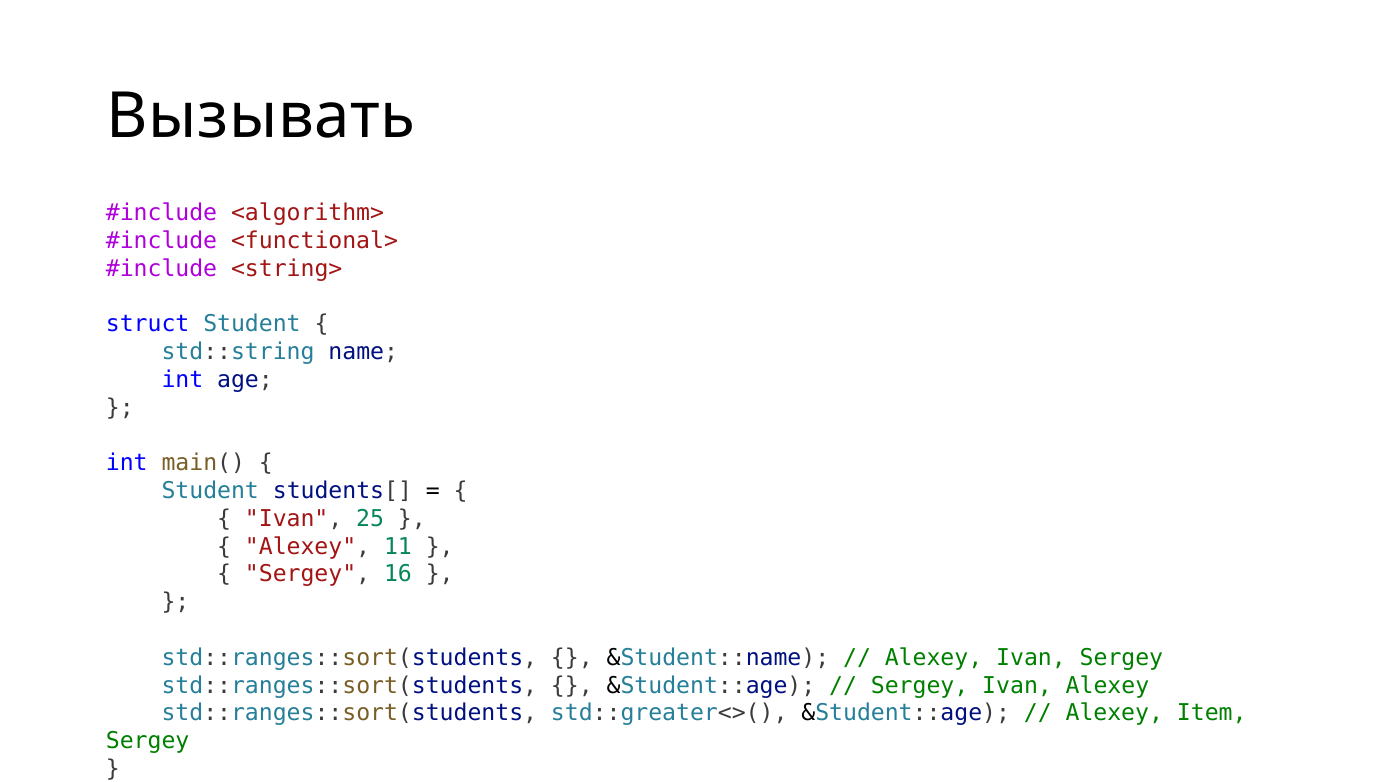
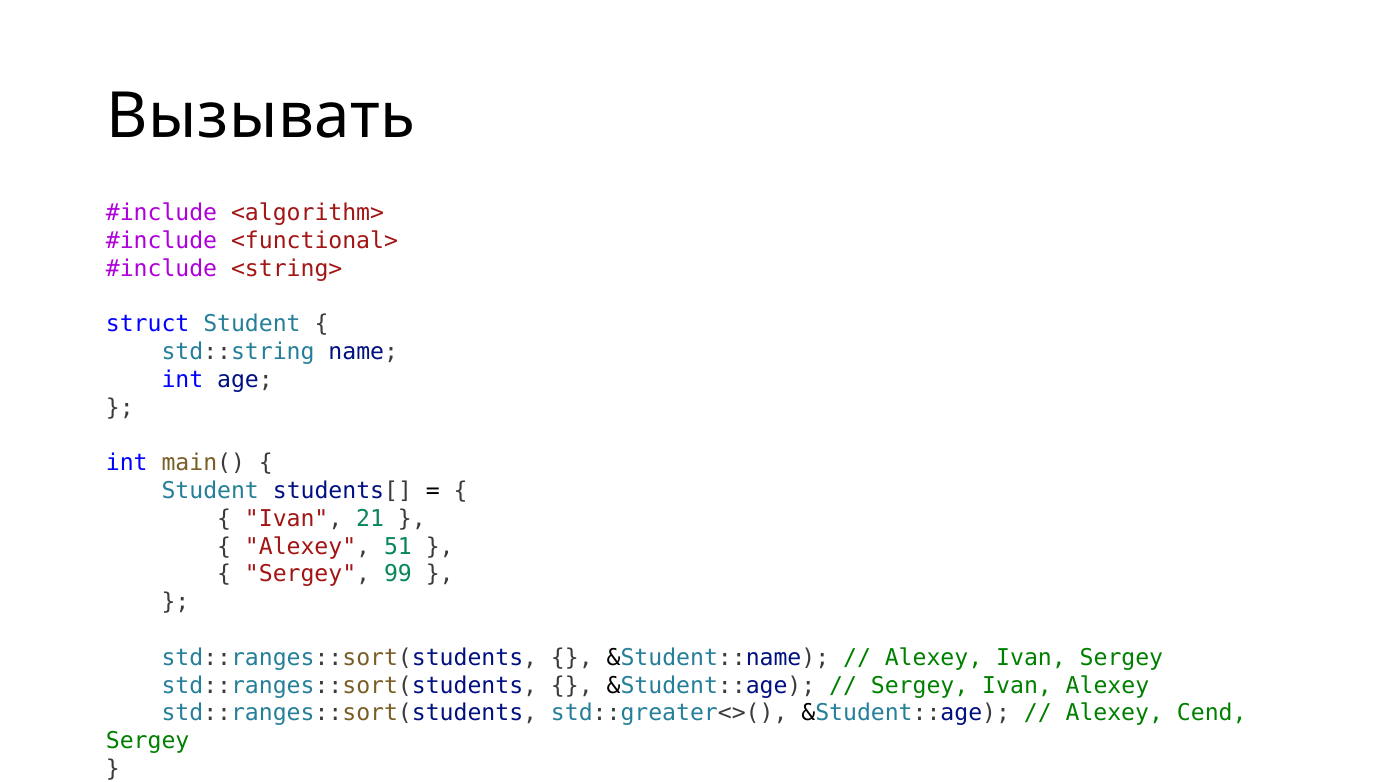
25: 25 -> 21 (370, 519)
11: 11 -> 51 (398, 547)
16: 16 -> 99 (398, 575)
Item: Item -> Cend (1212, 714)
